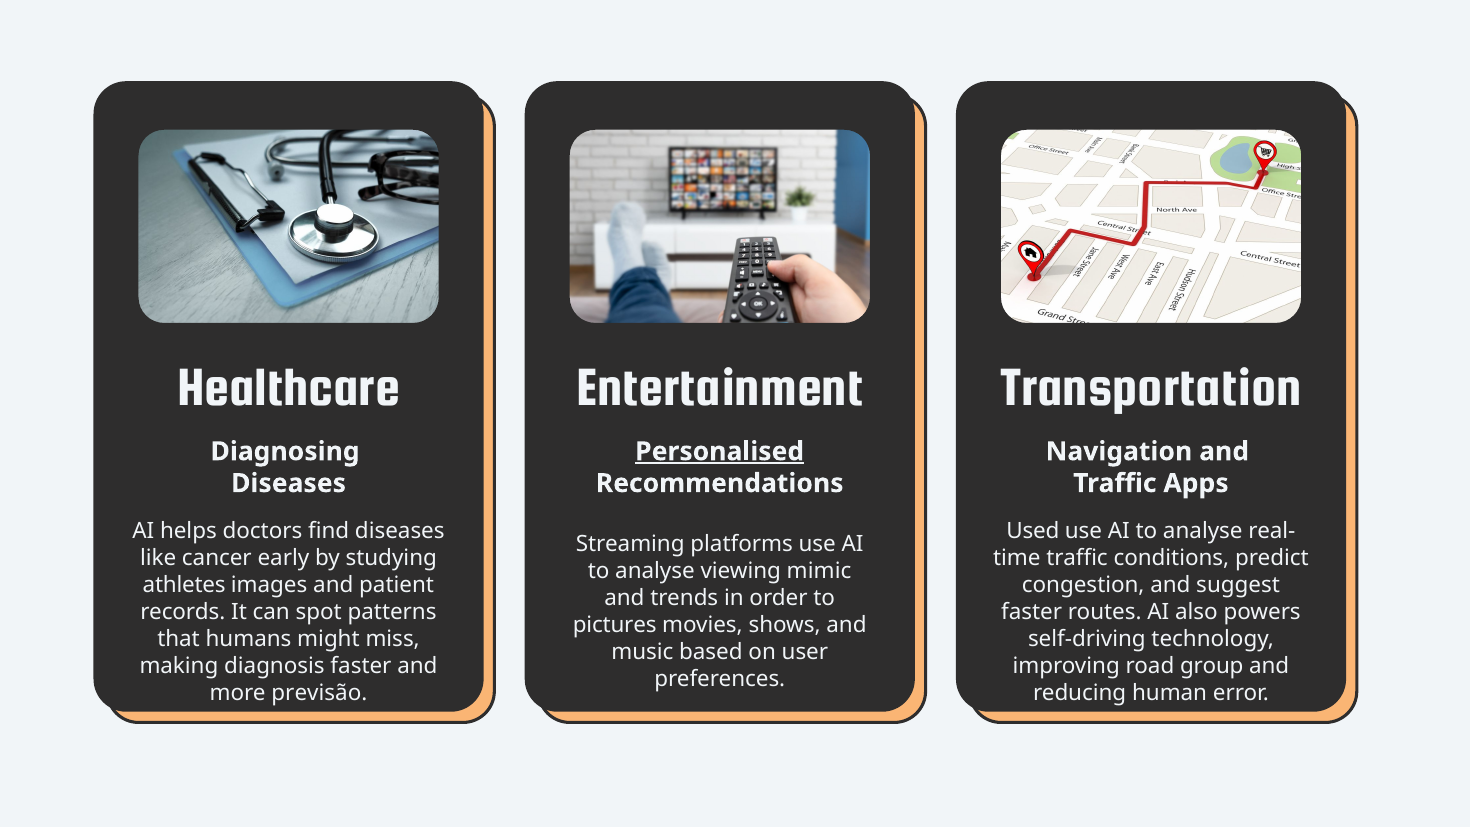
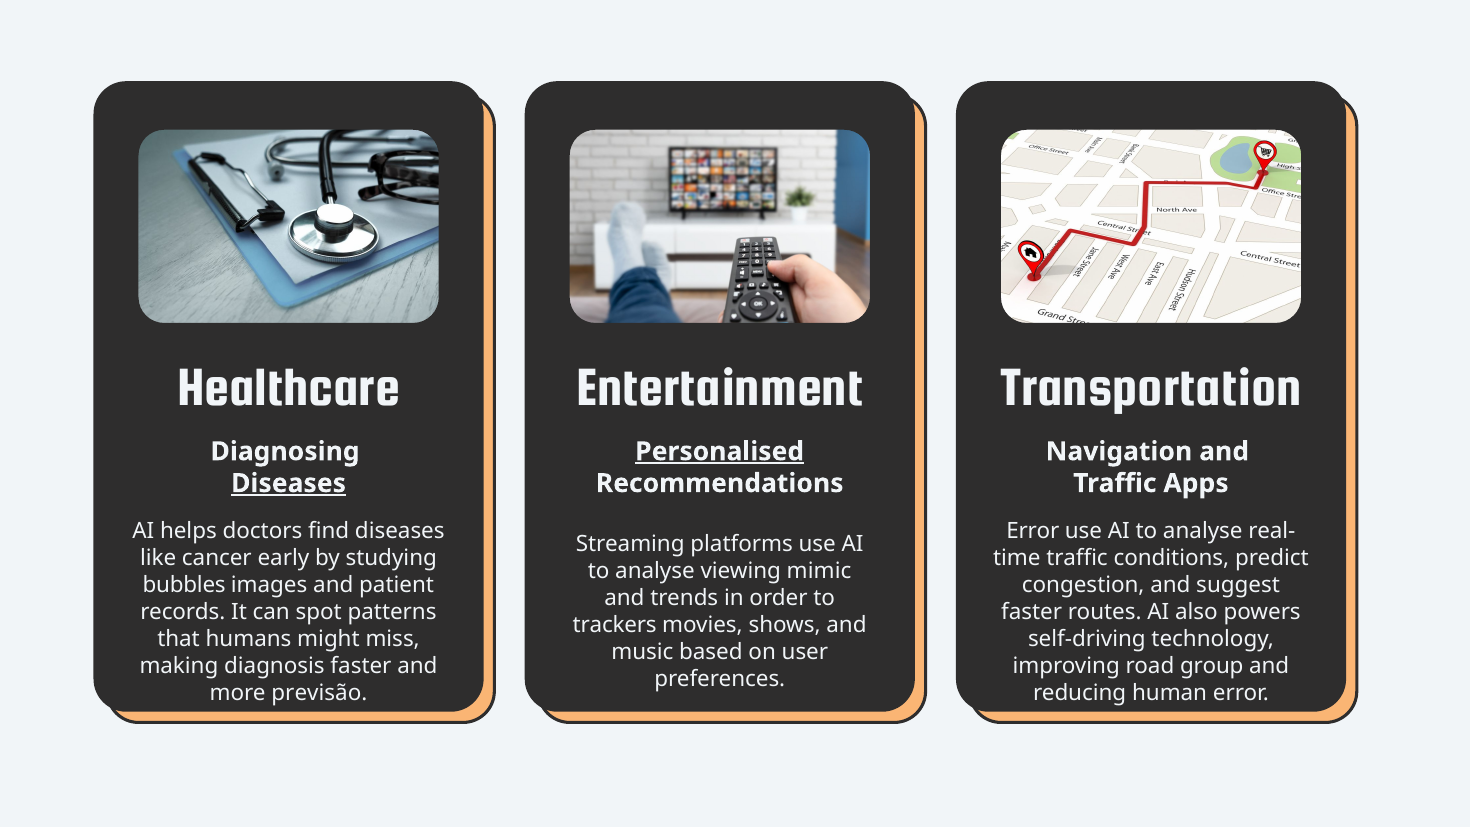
Diseases underline: none -> present (288, 483)
Used: Used -> Error (1033, 531)
athletes: athletes -> bubbles (184, 585)
pictures: pictures -> trackers (615, 625)
